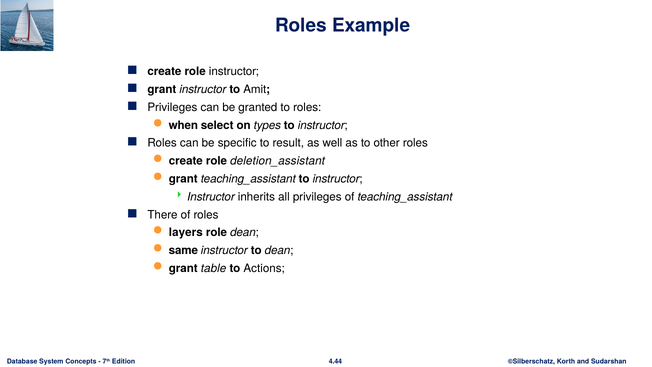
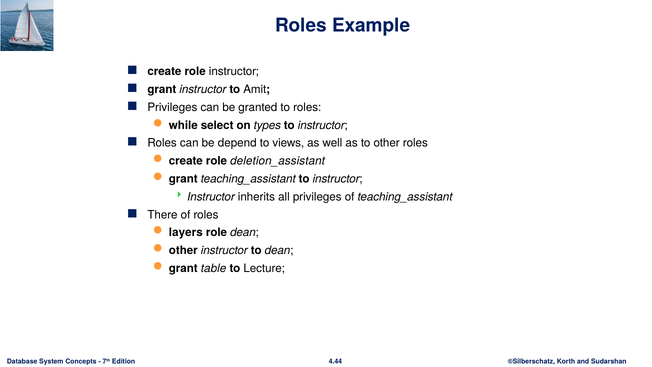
when: when -> while (183, 125)
specific: specific -> depend (237, 143)
result: result -> views (288, 143)
same: same -> other (183, 250)
Actions: Actions -> Lecture (264, 268)
